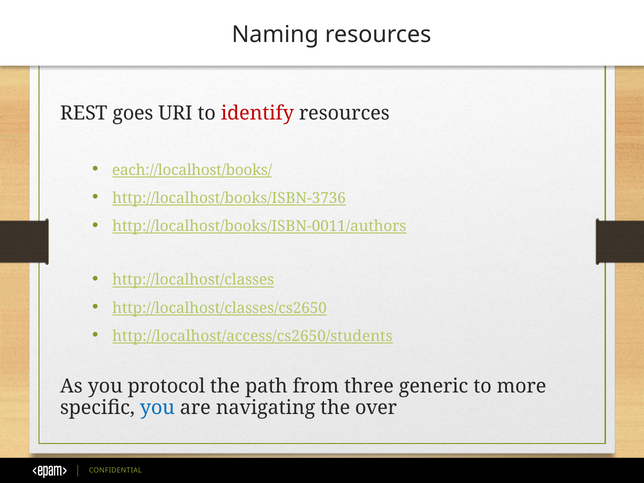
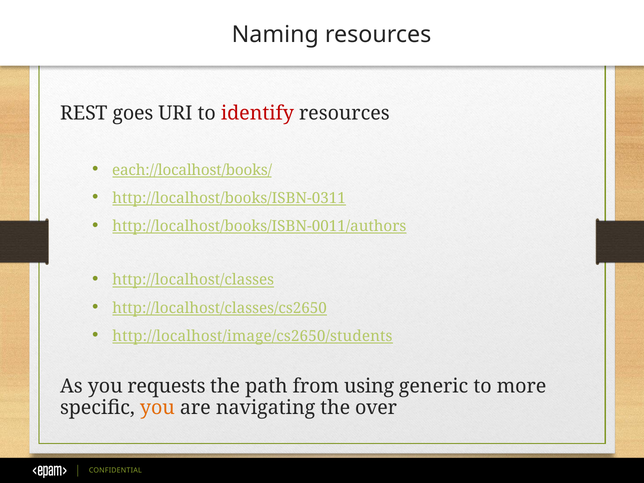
http://localhost/books/ISBN-3736: http://localhost/books/ISBN-3736 -> http://localhost/books/ISBN-0311 (229, 198)
http://localhost/access/cs2650/students: http://localhost/access/cs2650/students -> http://localhost/image/cs2650/students (252, 336)
protocol: protocol -> requests (166, 386)
three: three -> using (369, 386)
you colour: blue -> orange (157, 408)
